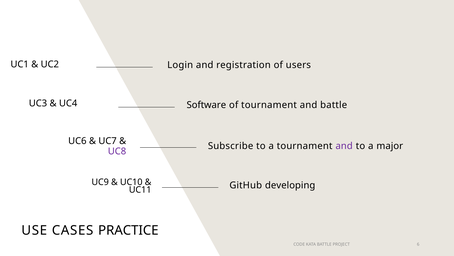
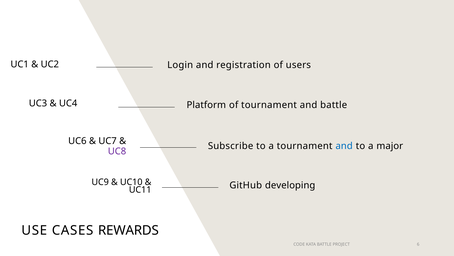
Software: Software -> Platform (206, 105)
and colour: purple -> blue (344, 146)
PRACTICE: PRACTICE -> REWARDS (128, 230)
